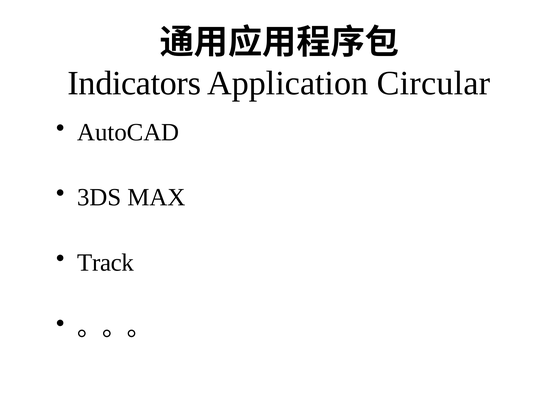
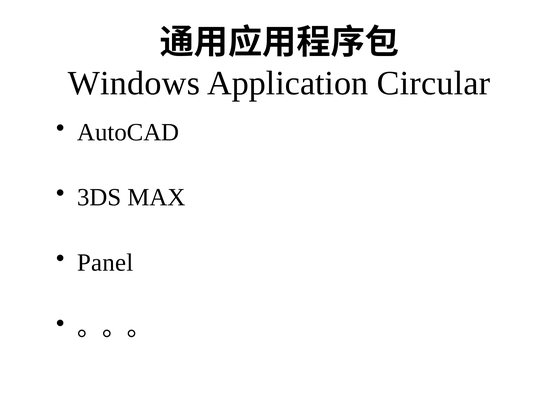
Indicators: Indicators -> Windows (134, 83)
Track: Track -> Panel (105, 263)
